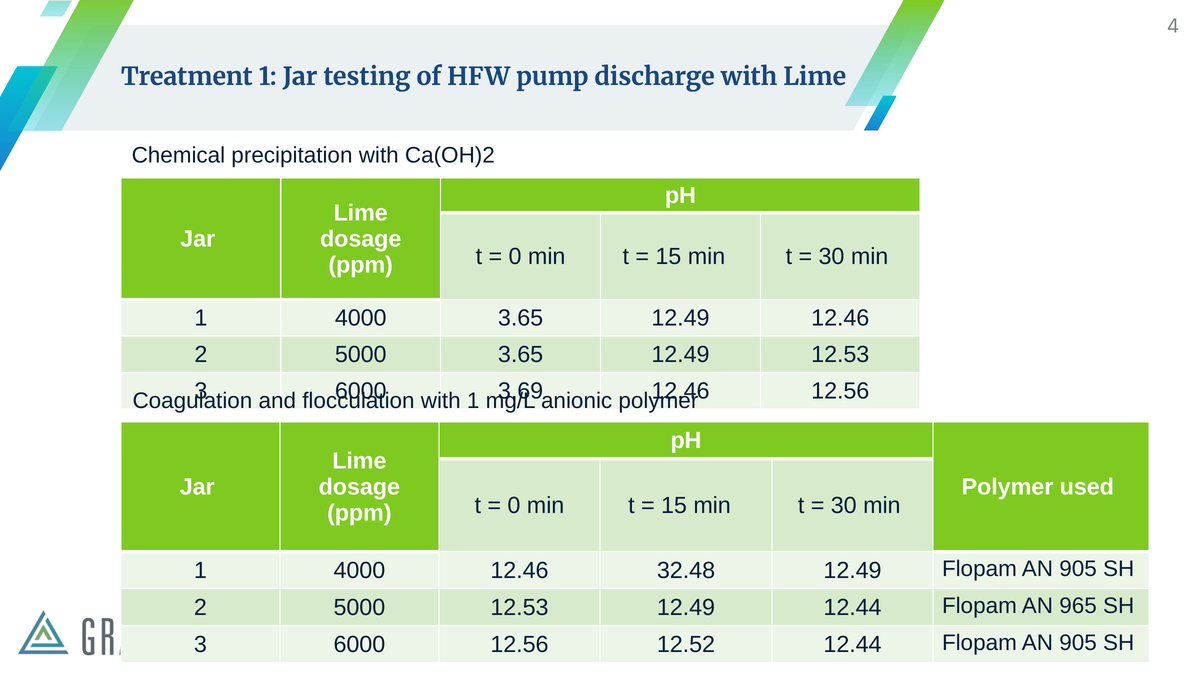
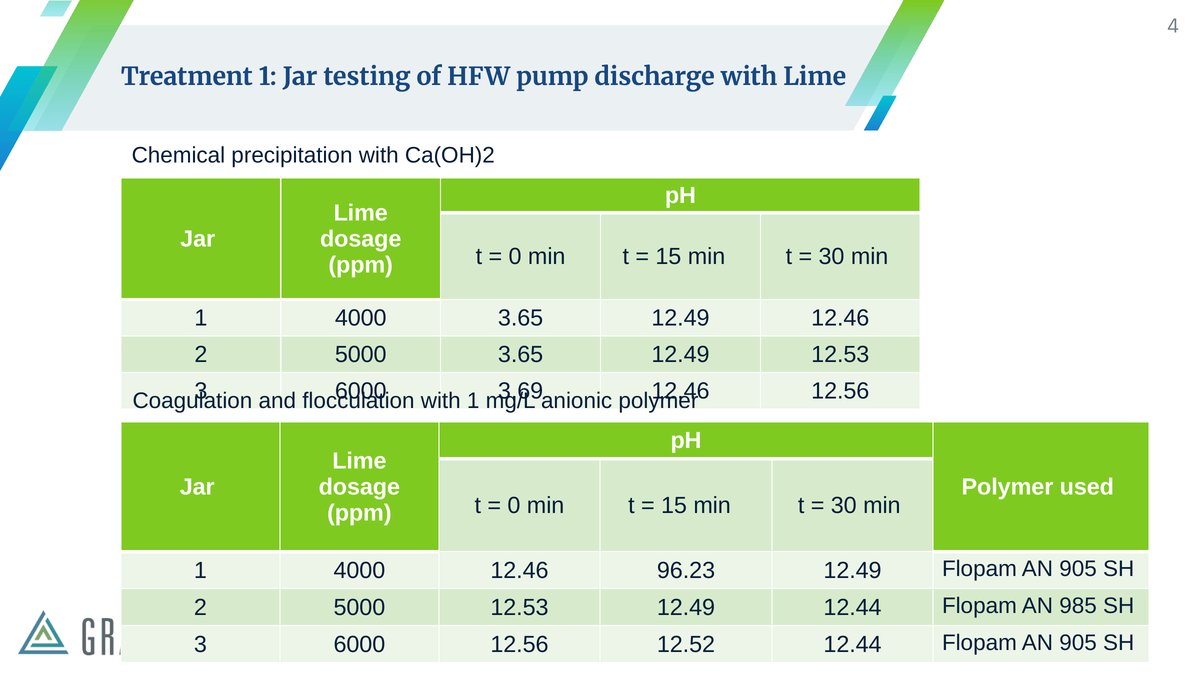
32.48: 32.48 -> 96.23 (686, 571)
965: 965 -> 985 (1078, 606)
